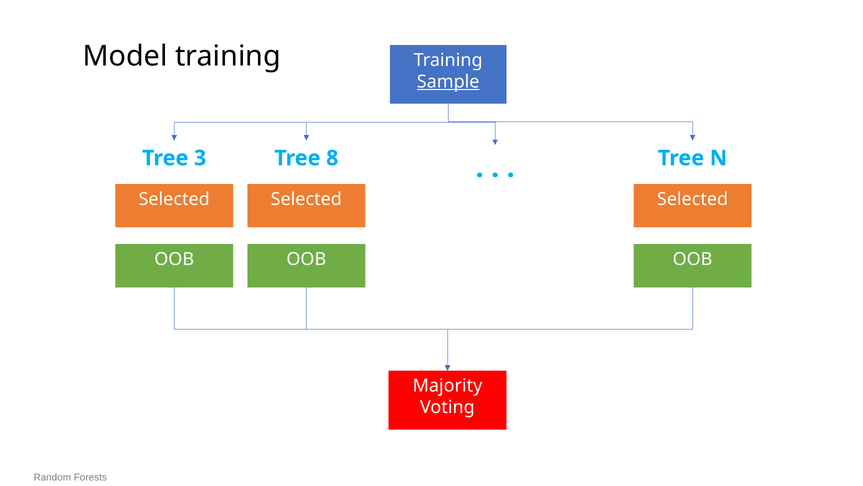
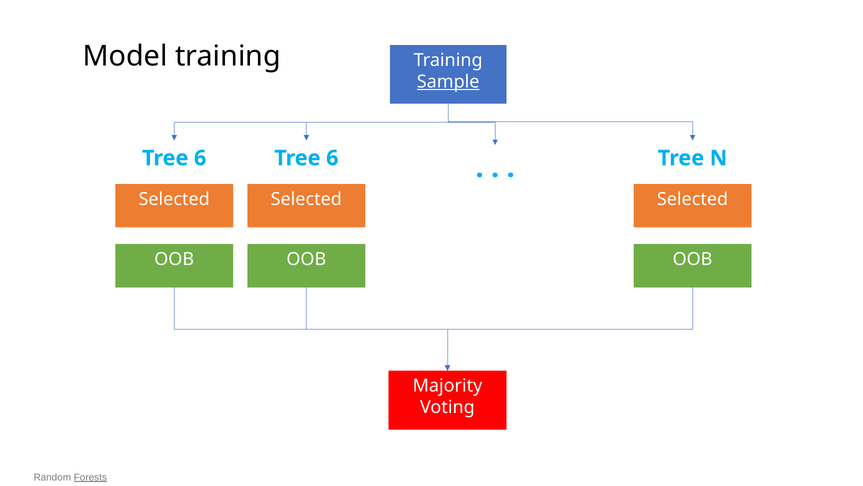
3: 3 -> 6 (200, 158)
8: 8 -> 6 (332, 158)
Forests underline: none -> present (90, 477)
